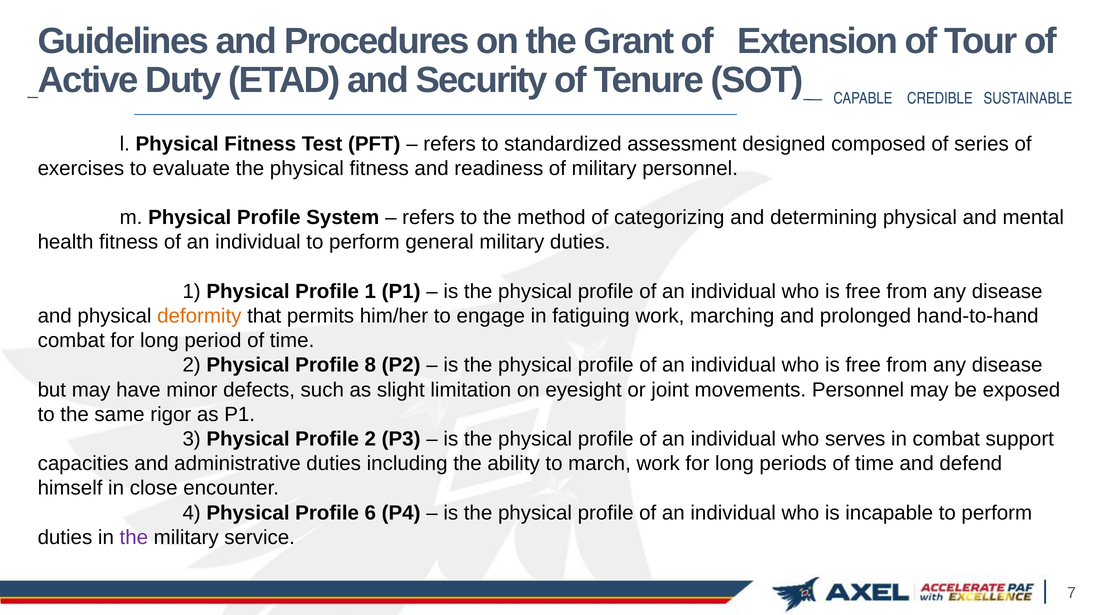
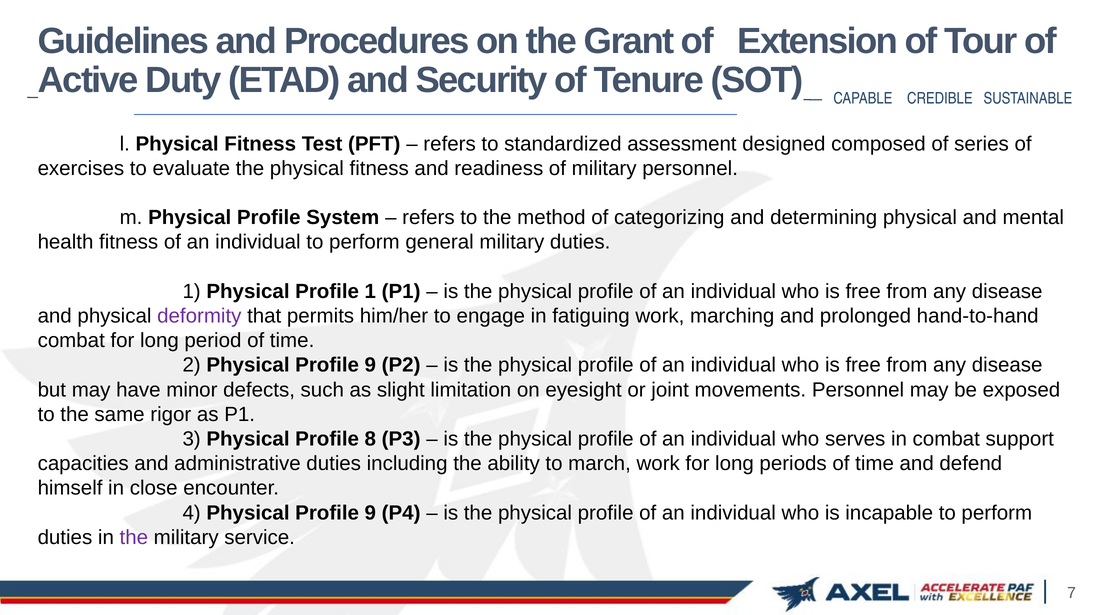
deformity colour: orange -> purple (199, 316)
2 Physical Profile 8: 8 -> 9 (370, 365)
Profile 2: 2 -> 8 (370, 439)
4 Physical Profile 6: 6 -> 9 (370, 513)
